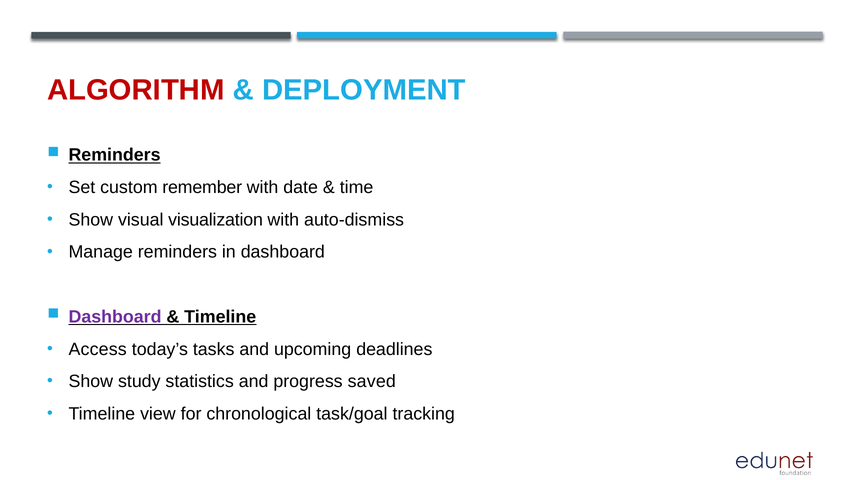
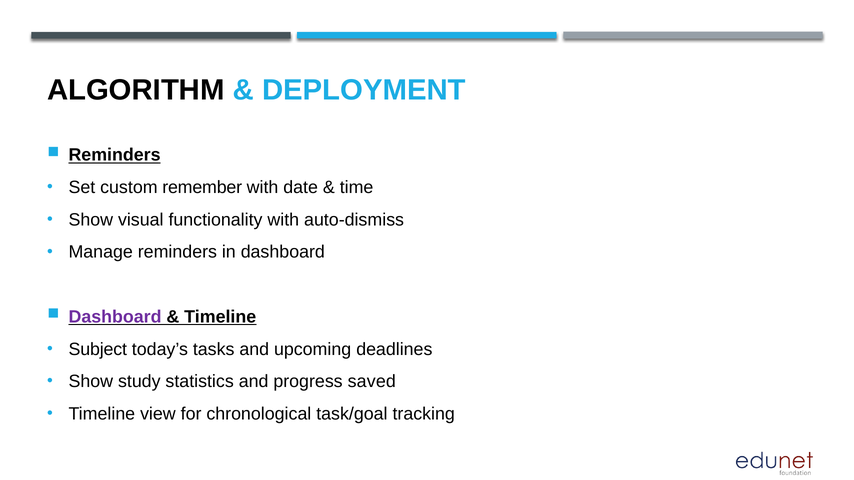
ALGORITHM colour: red -> black (136, 90)
visualization: visualization -> functionality (215, 220)
Access: Access -> Subject (98, 349)
